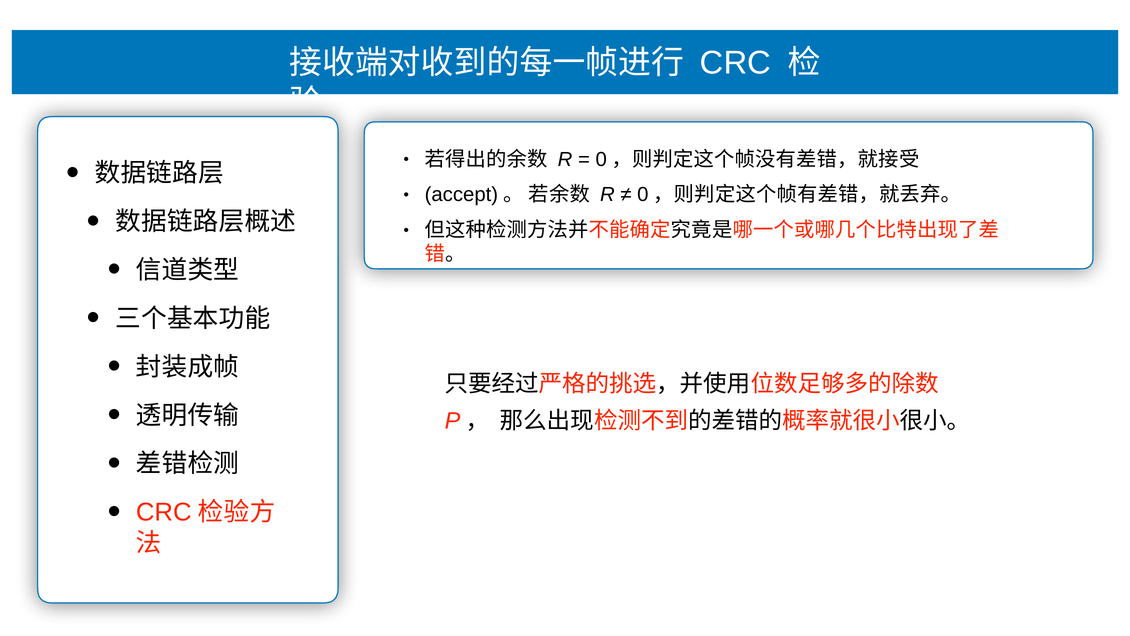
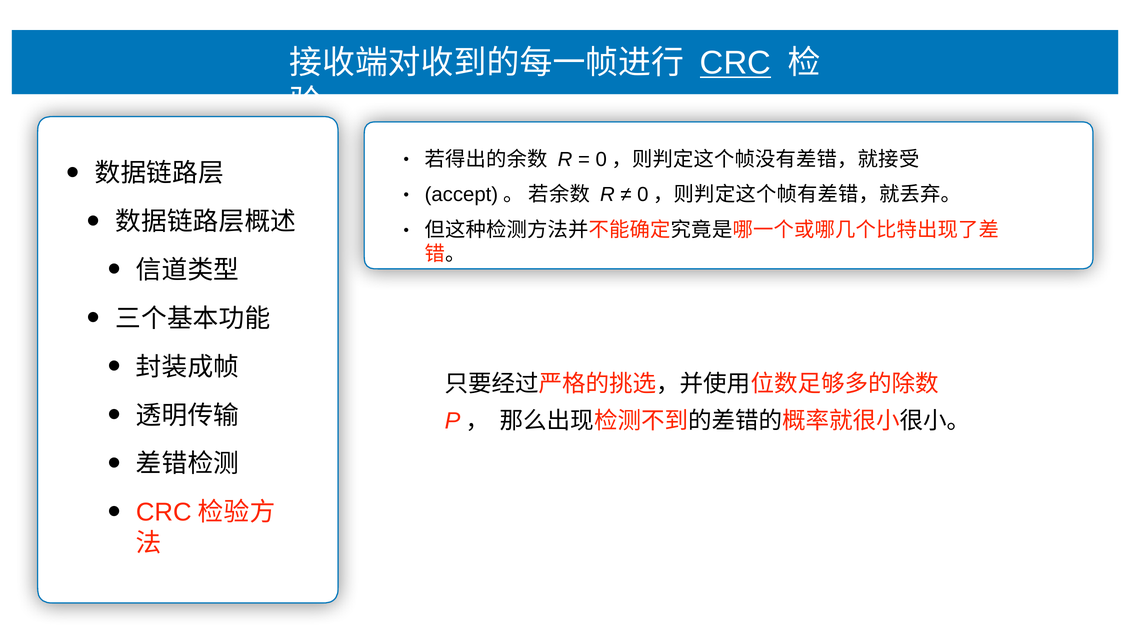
CRC underline: none -> present (735, 63)
